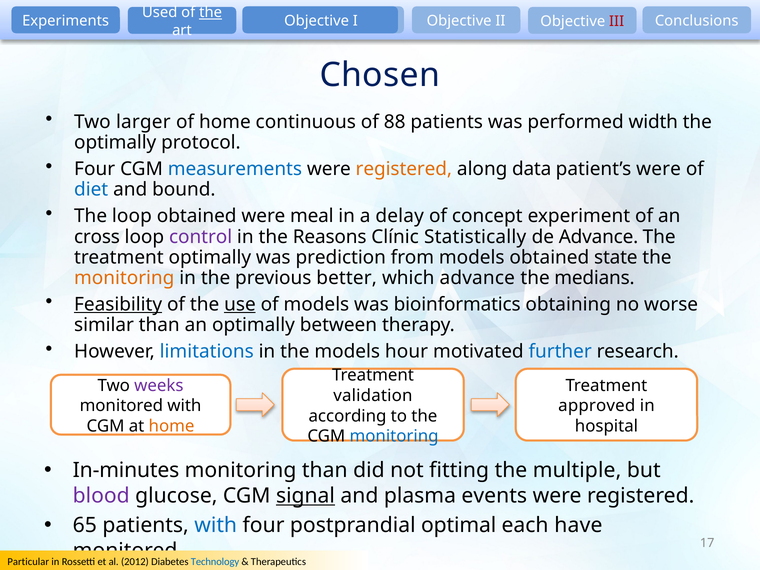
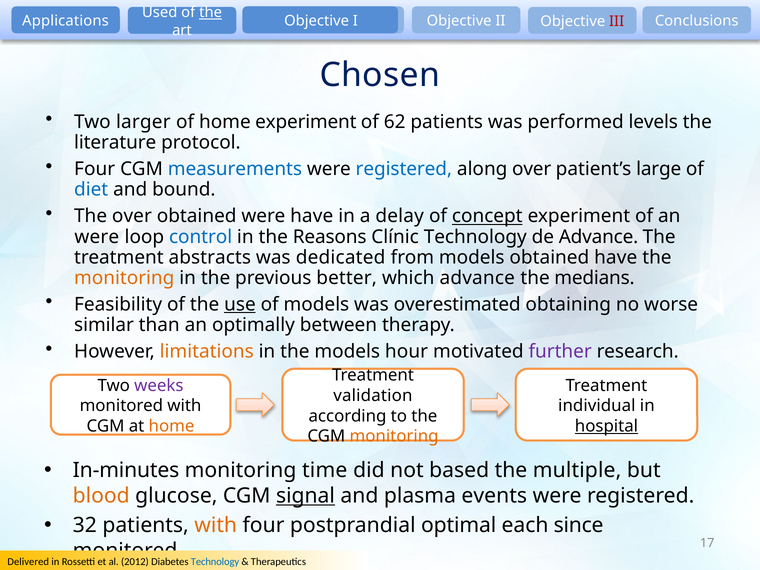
Experiments: Experiments -> Applications (66, 21)
home continuous: continuous -> experiment (306, 122)
88: 88 -> 62 (395, 122)
width: width -> levels (653, 122)
optimally: optimally -> literature (115, 142)
registered colour: orange -> blue (404, 169)
along data: data -> over (532, 169)
patient’s were: were -> large (659, 169)
The loop: loop -> over (132, 216)
were meal: meal -> have (312, 216)
concept underline: none -> present (487, 216)
cross: cross -> were (97, 237)
control colour: purple -> blue (201, 237)
Clínic Statistically: Statistically -> Technology (475, 237)
treatment optimally: optimally -> abstracts (210, 257)
prediction: prediction -> dedicated (341, 257)
obtained state: state -> have (616, 257)
Feasibility underline: present -> none (118, 304)
bioinformatics: bioinformatics -> overestimated (457, 304)
limitations colour: blue -> orange (207, 352)
further colour: blue -> purple (560, 352)
approved: approved -> individual (597, 406)
hospital underline: none -> present (606, 426)
monitoring colour: blue -> orange (394, 436)
monitoring than: than -> time (325, 471)
fitting: fitting -> based (459, 471)
blood colour: purple -> orange (101, 496)
65: 65 -> 32 (85, 525)
with colour: blue -> orange (216, 525)
have: have -> since (579, 525)
Particular: Particular -> Delivered (28, 562)
